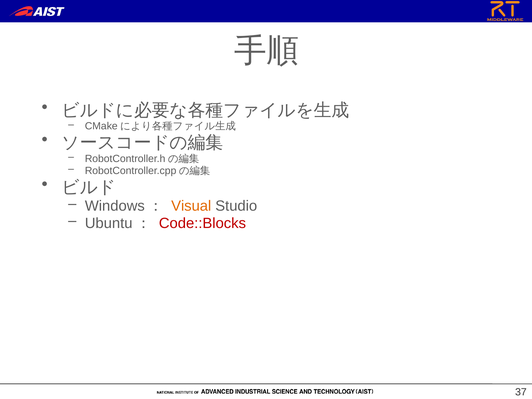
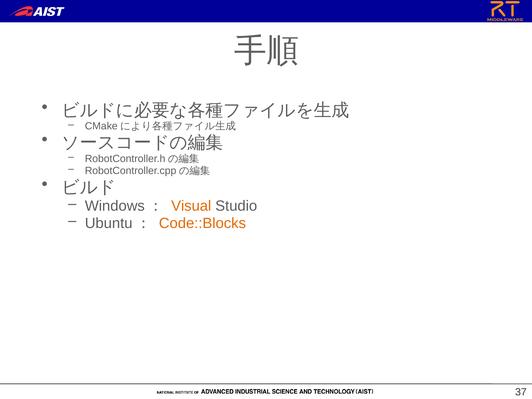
Code::Blocks colour: red -> orange (202, 223)
